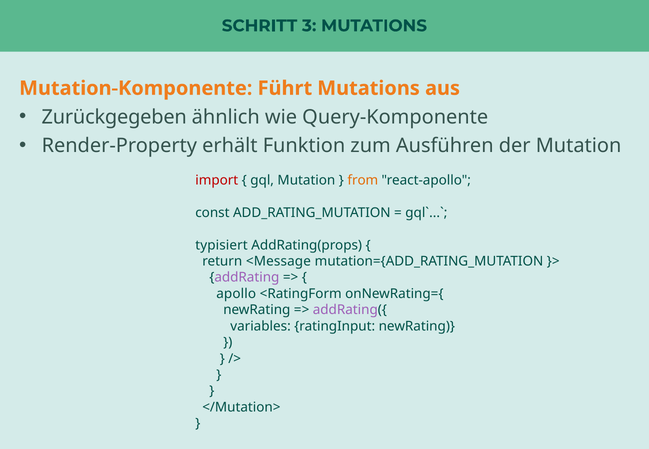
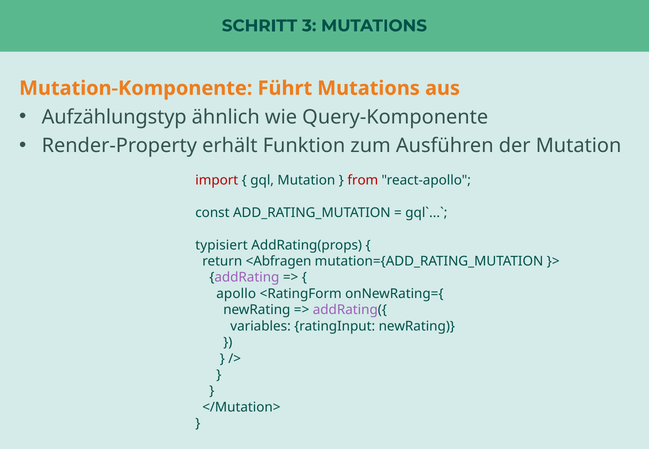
Zurückgegeben: Zurückgegeben -> Aufzählungstyp (114, 117)
from colour: orange -> red (363, 180)
<Message: <Message -> <Abfragen (279, 261)
